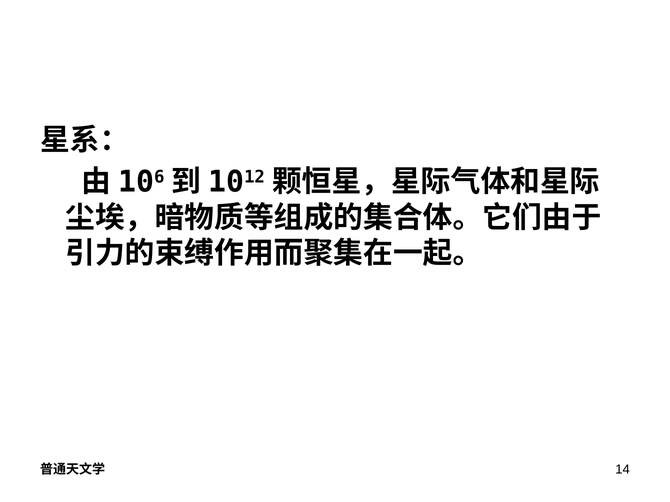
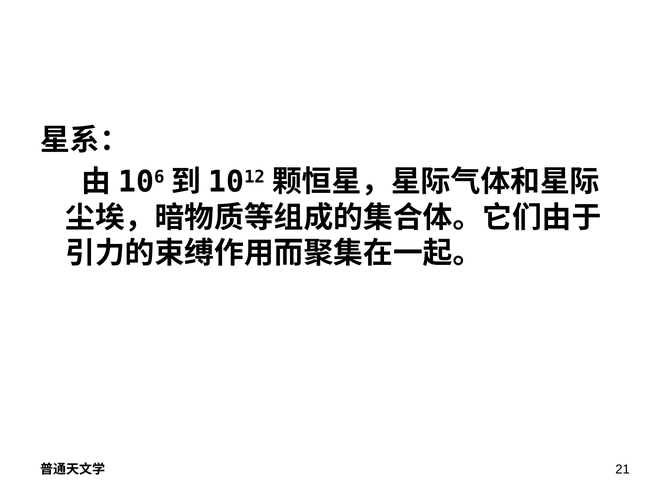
14: 14 -> 21 (623, 470)
